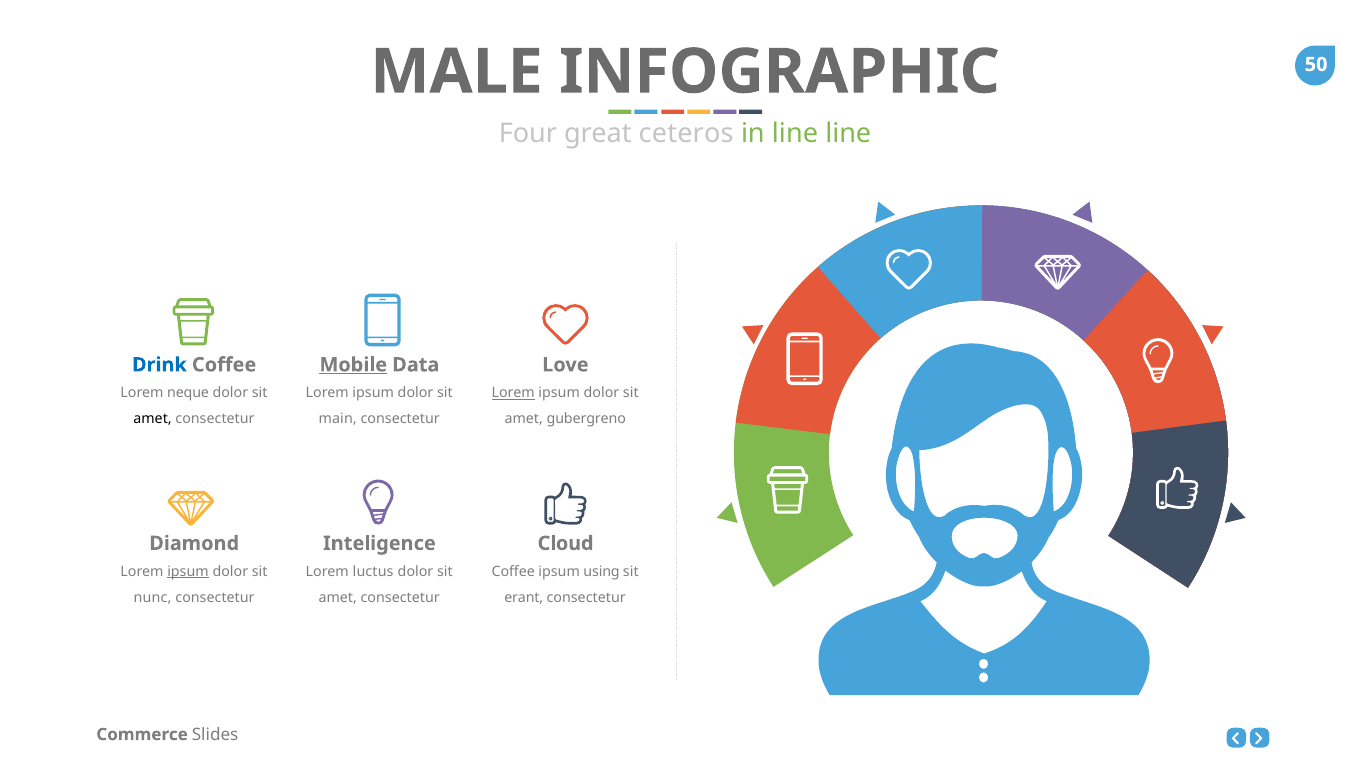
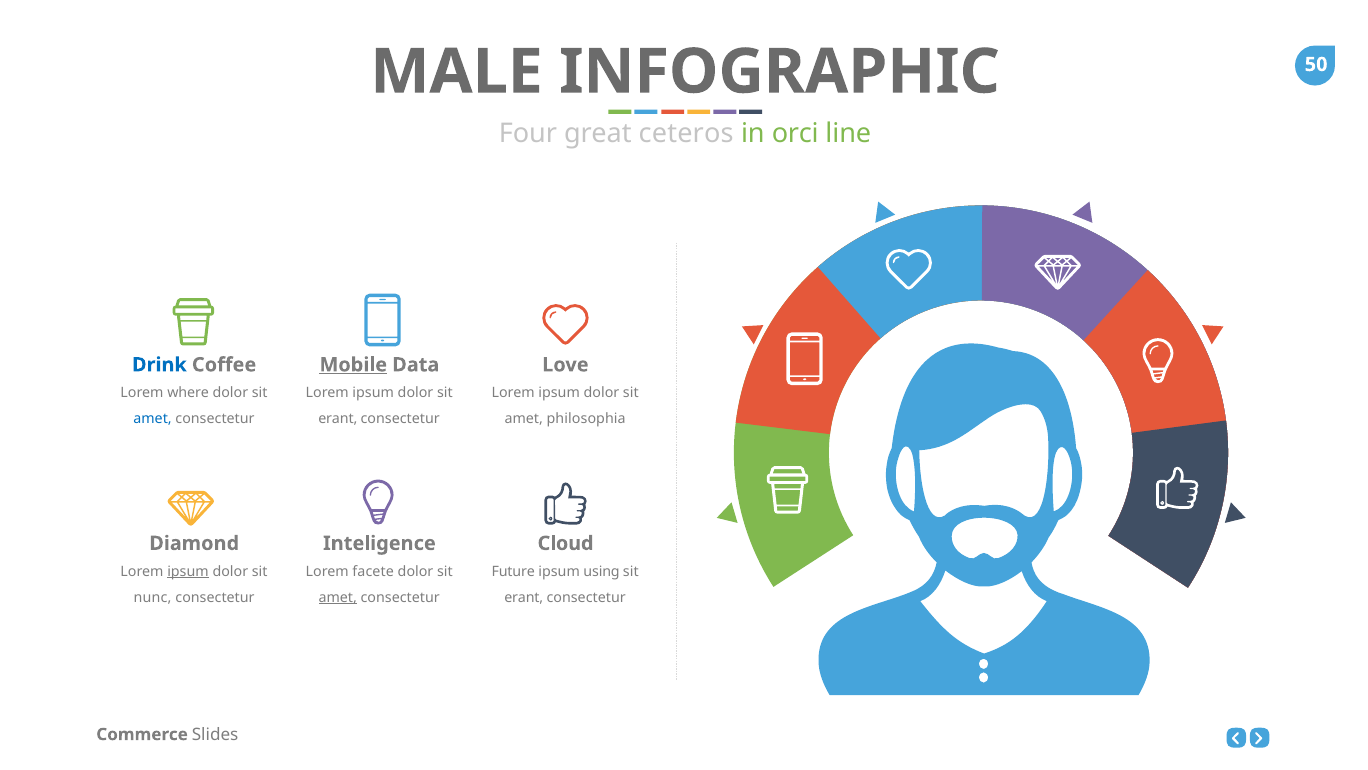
in line: line -> orci (795, 134)
neque: neque -> where (188, 393)
Lorem underline: present -> none (513, 393)
amet colour: black -> blue (153, 419)
main: main -> erant (338, 419)
gubergreno: gubergreno -> philosophia (586, 419)
luctus: luctus -> facete (373, 571)
Coffee: Coffee -> Future (513, 571)
amet underline: none -> present (338, 597)
